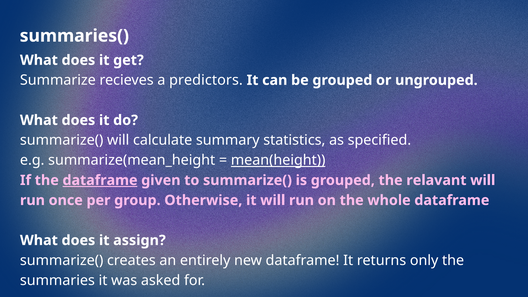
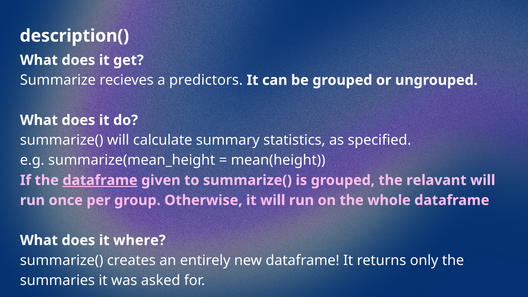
summaries(: summaries( -> description( (74, 36)
mean(height underline: present -> none (278, 160)
assign: assign -> where (139, 240)
